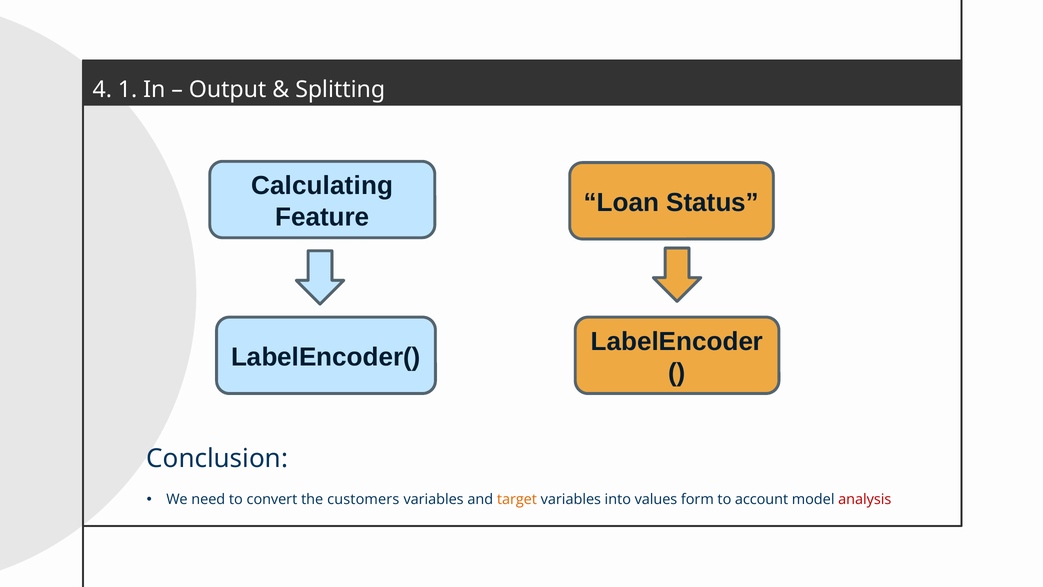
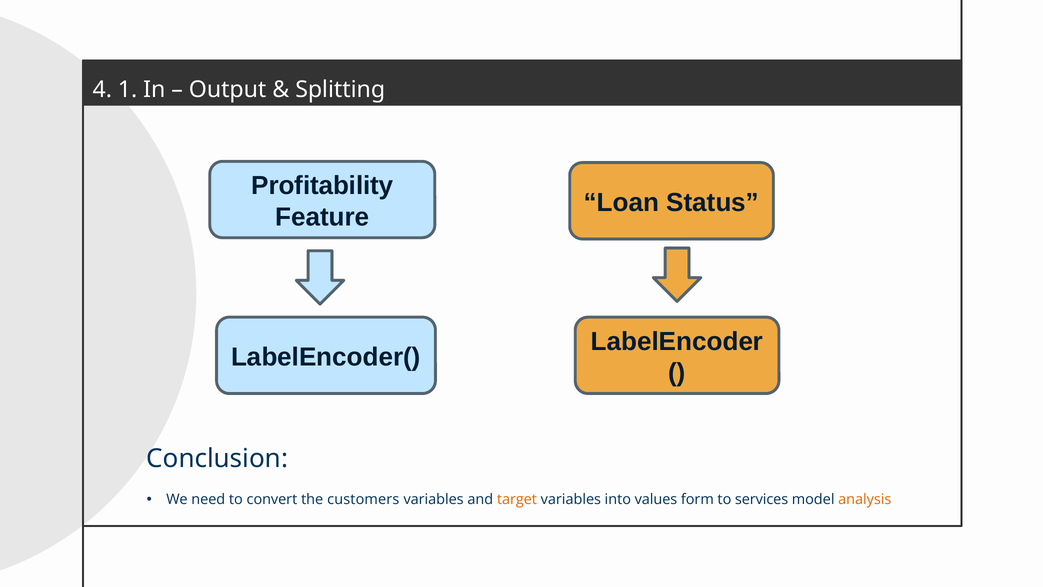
Calculating: Calculating -> Profitability (322, 186)
account: account -> services (762, 499)
analysis colour: red -> orange (865, 499)
